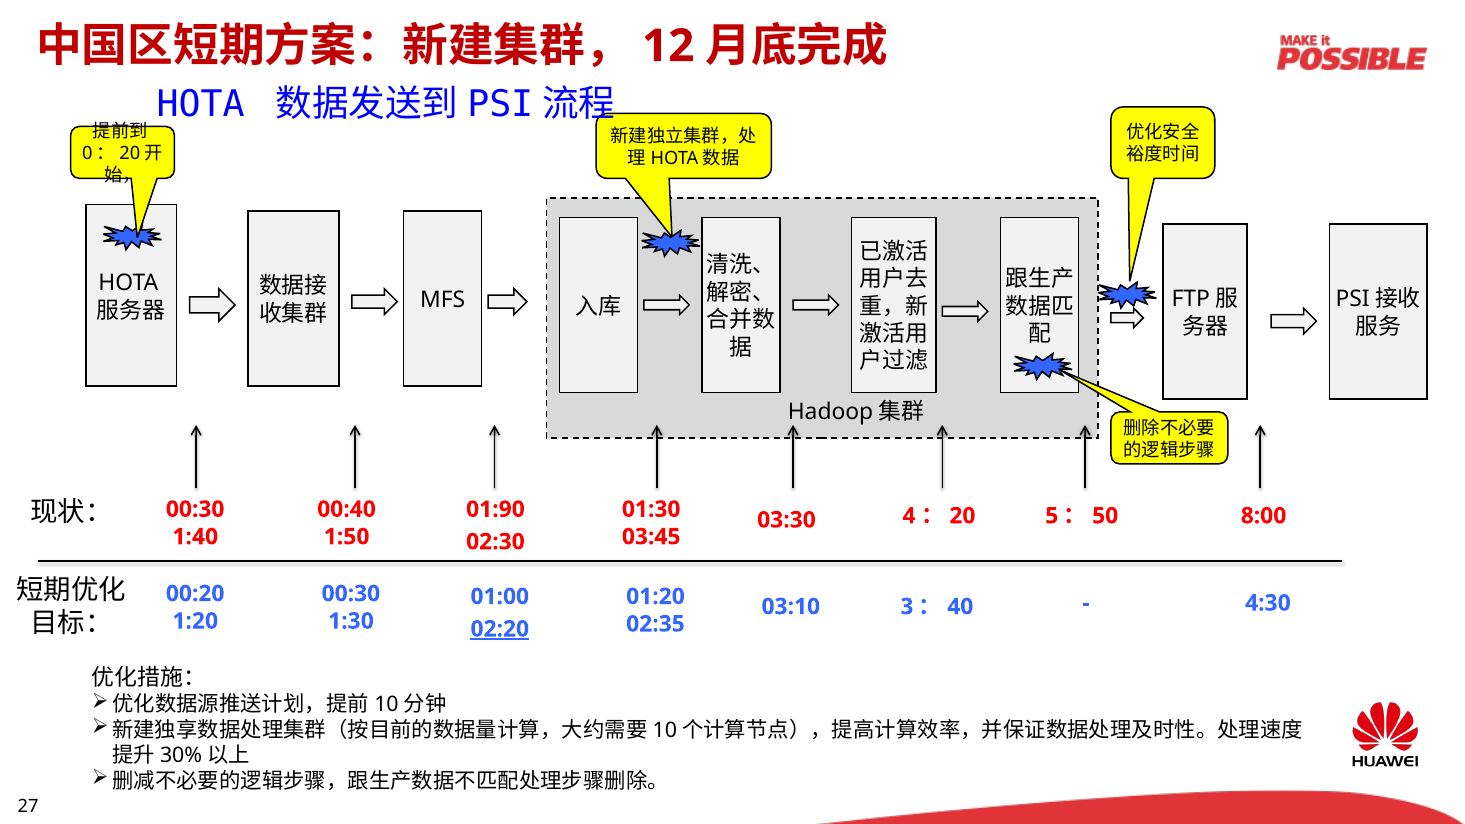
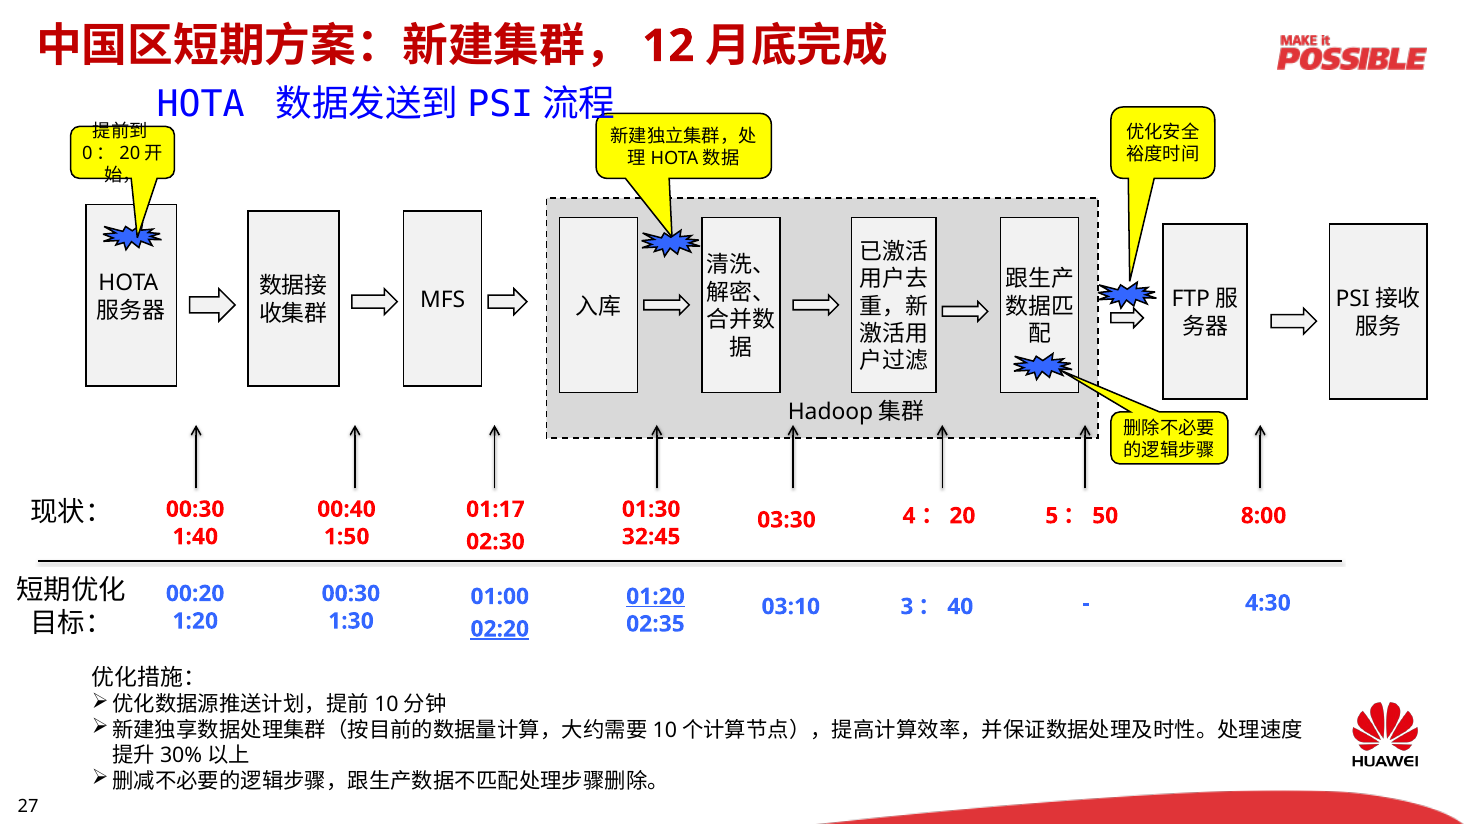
01:90: 01:90 -> 01:17 (495, 509)
03:45: 03:45 -> 32:45 (651, 536)
01:20 underline: none -> present (655, 596)
